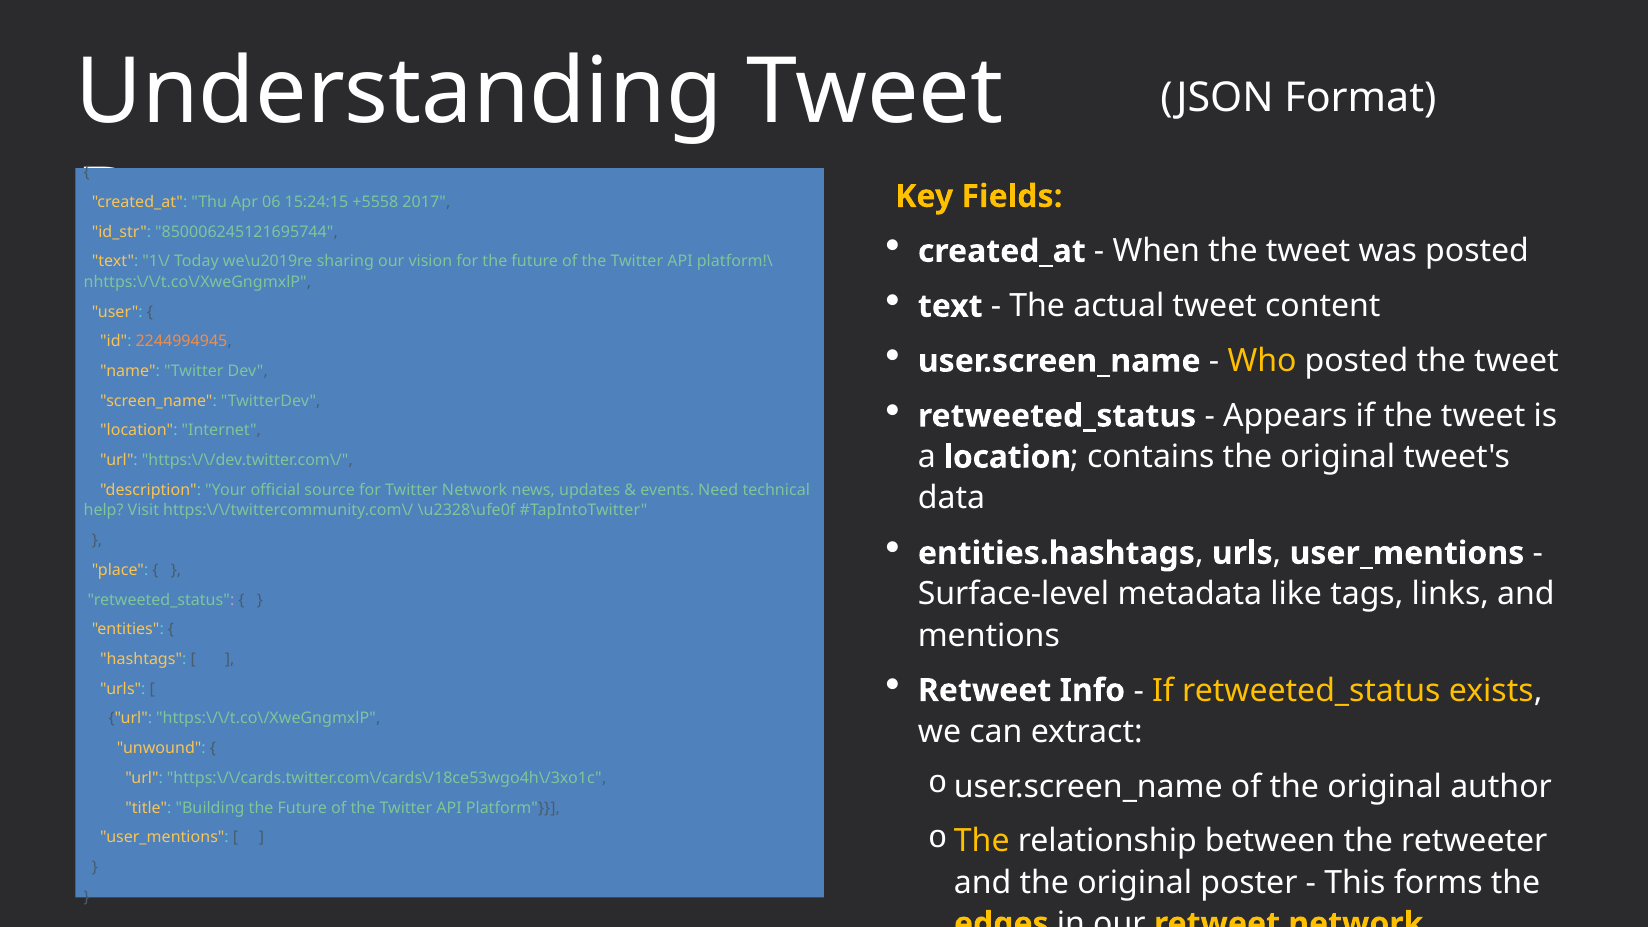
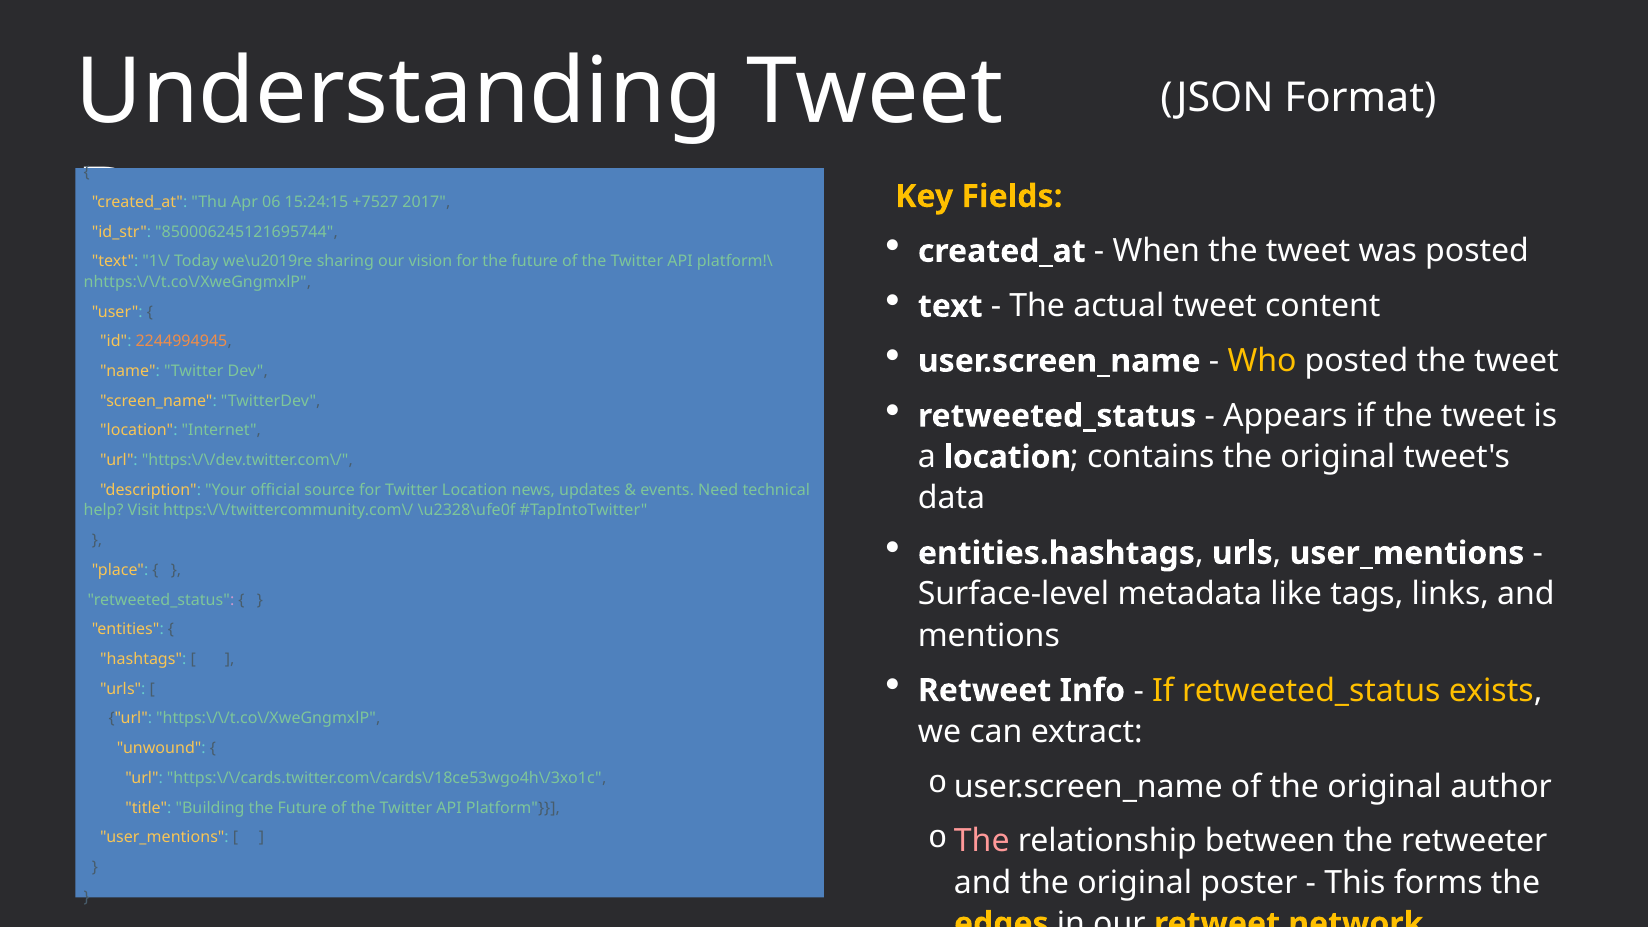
+5558: +5558 -> +7527 (375, 202)
Twitter Network: Network -> Location (475, 490)
The colour: yellow -> pink (982, 841)
